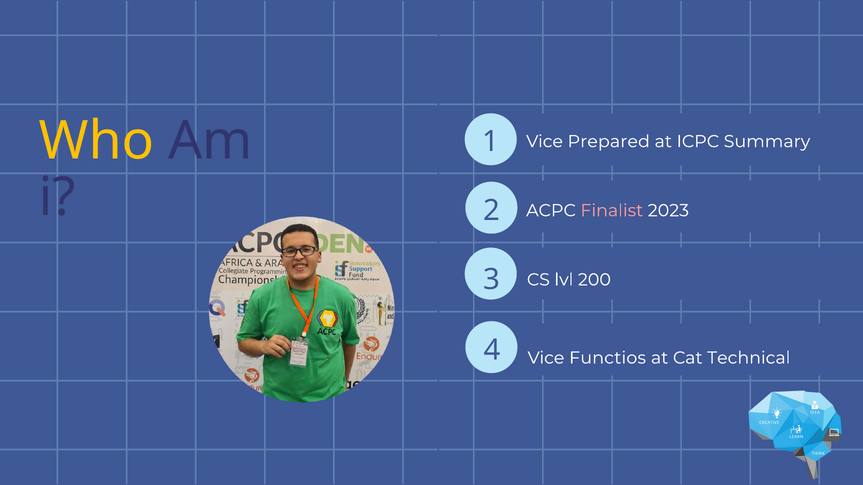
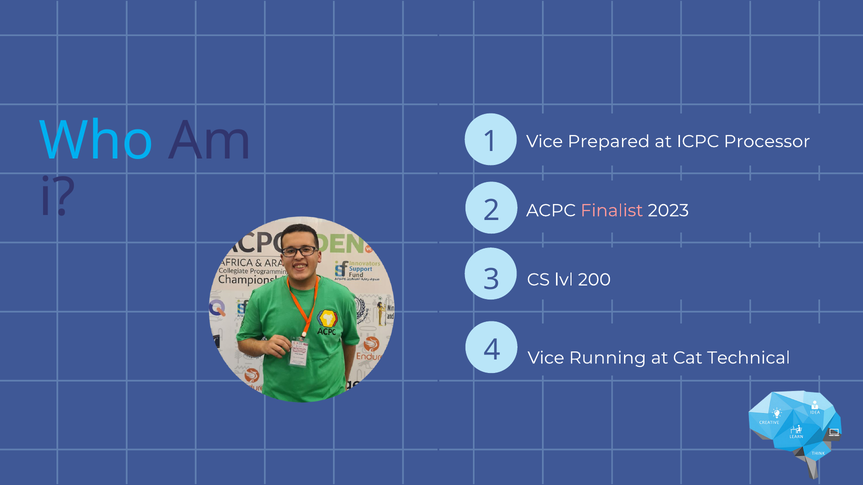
Who colour: yellow -> light blue (96, 141)
Summary: Summary -> Processor (767, 142)
Functios: Functios -> Running (608, 358)
